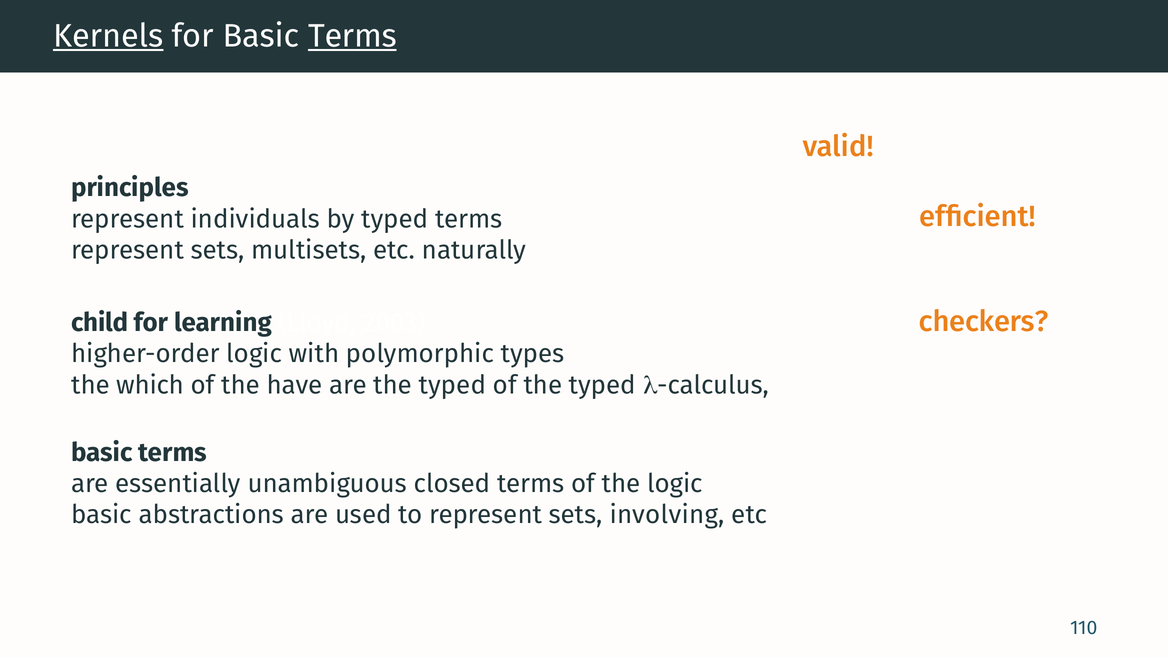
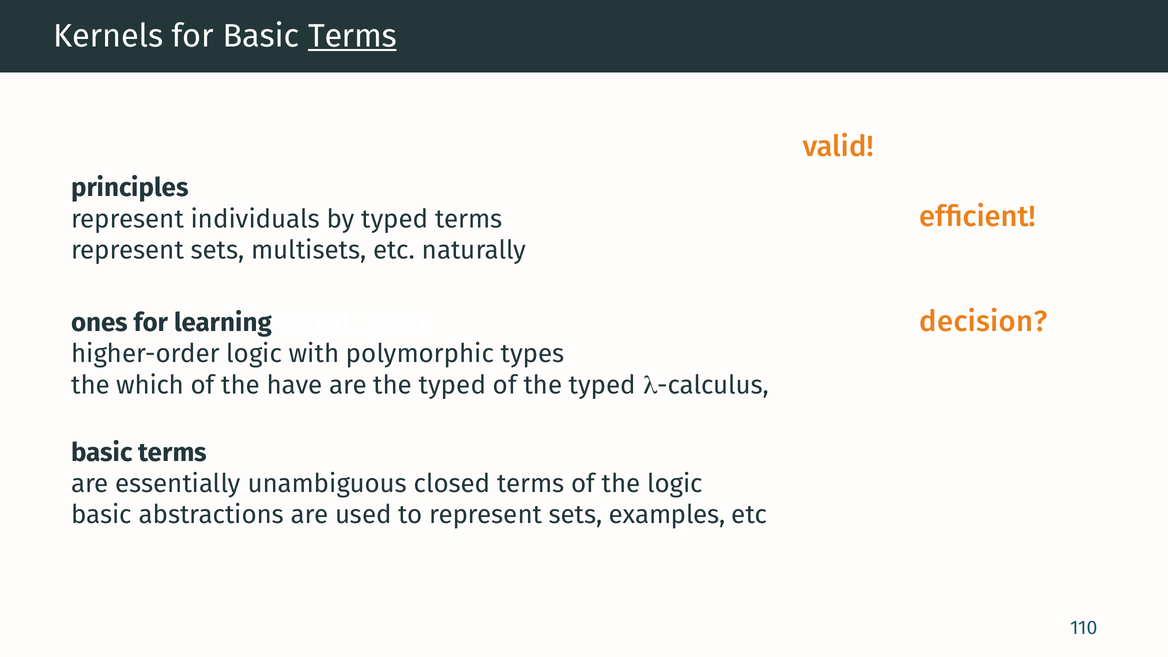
Kernels underline: present -> none (108, 36)
checkers: checkers -> decision (983, 322)
child: child -> ones (100, 323)
involving: involving -> examples (667, 515)
